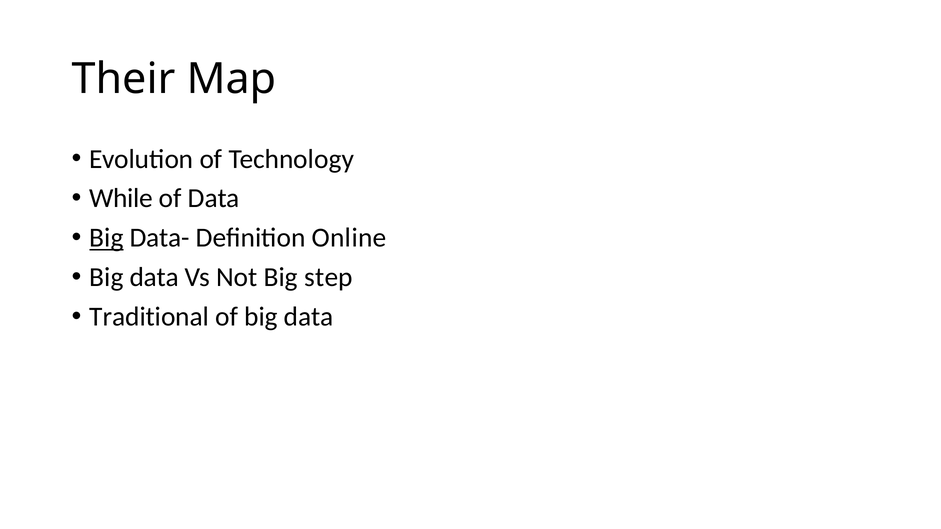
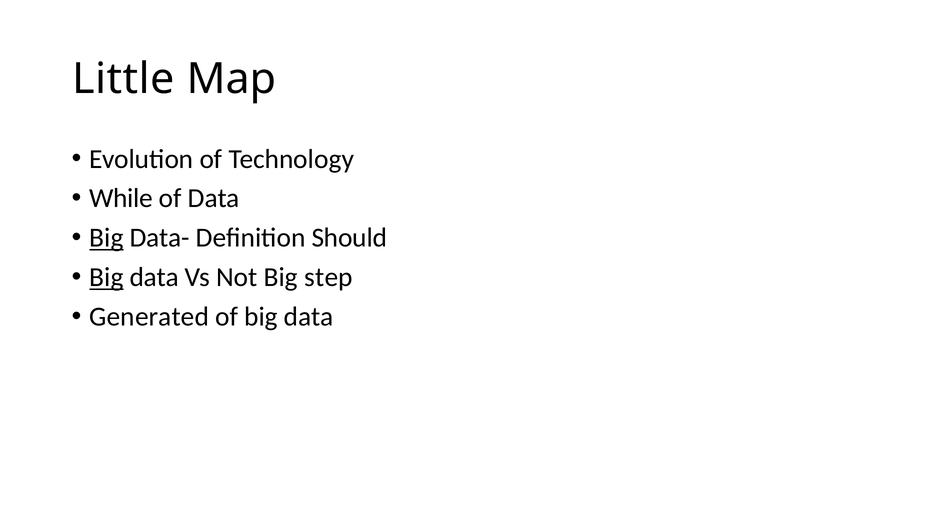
Their: Their -> Little (123, 79)
Online: Online -> Should (349, 238)
Big underline: none -> present (106, 277)
Traditional: Traditional -> Generated (149, 317)
